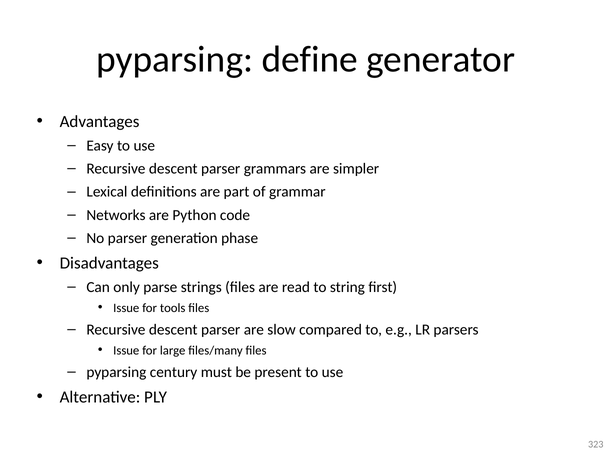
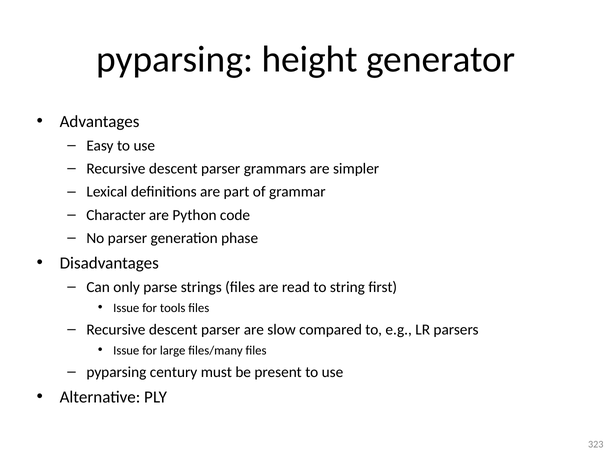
define: define -> height (310, 59)
Networks: Networks -> Character (116, 215)
